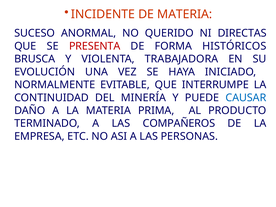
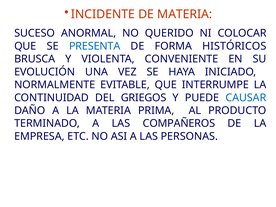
DIRECTAS: DIRECTAS -> COLOCAR (242, 33)
PRESENTA colour: red -> blue (95, 46)
TRABAJADORA: TRABAJADORA -> CONVENIENTE (182, 59)
MINERÍA: MINERÍA -> GRIEGOS (144, 98)
